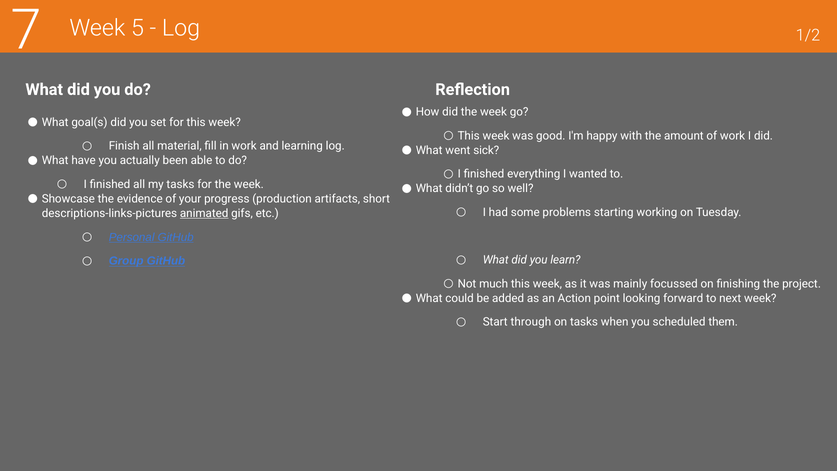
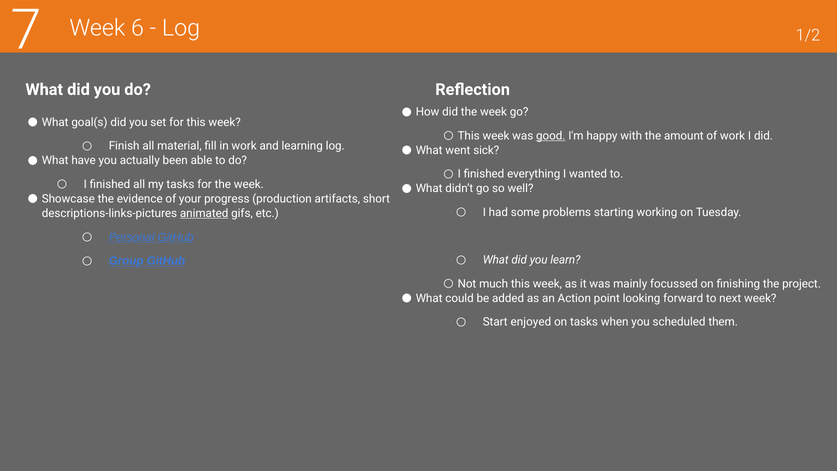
5: 5 -> 6 (138, 28)
good underline: none -> present (551, 136)
through: through -> enjoyed (531, 322)
